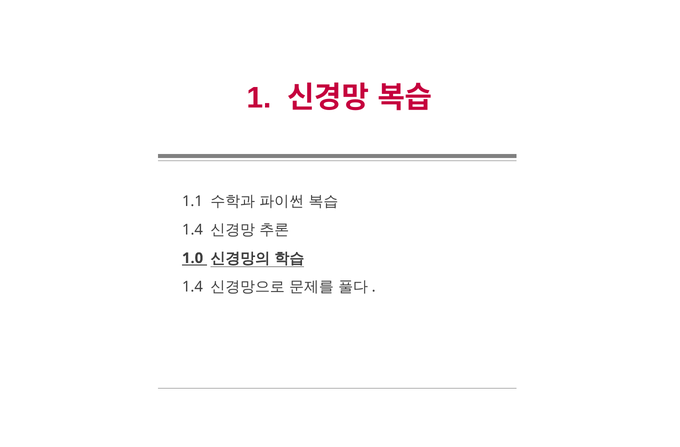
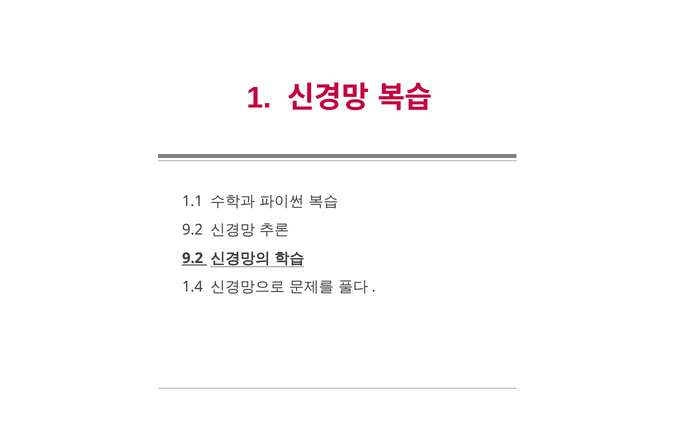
1.4: 1.4 -> 9.2 (193, 229)
1.0: 1.0 -> 9.2 (193, 258)
